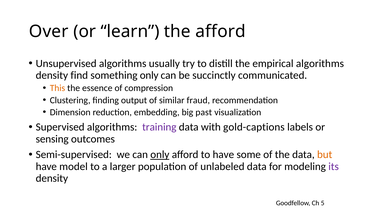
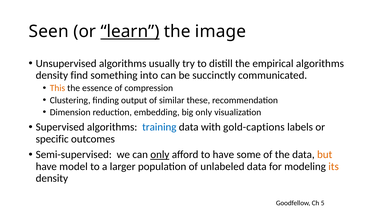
Over: Over -> Seen (49, 32)
learn underline: none -> present (130, 32)
the afford: afford -> image (221, 32)
something only: only -> into (149, 75)
fraud: fraud -> these (198, 100)
big past: past -> only (204, 113)
training colour: purple -> blue (159, 127)
sensing: sensing -> specific (52, 139)
its colour: purple -> orange (334, 167)
